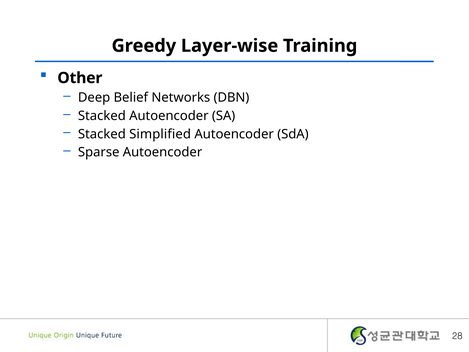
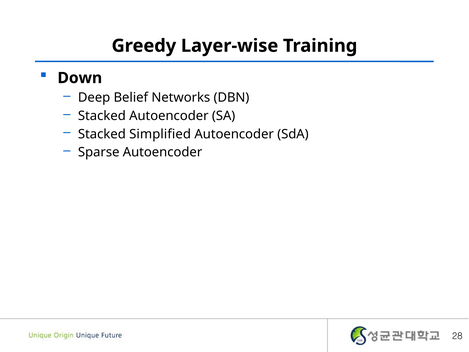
Other: Other -> Down (80, 78)
